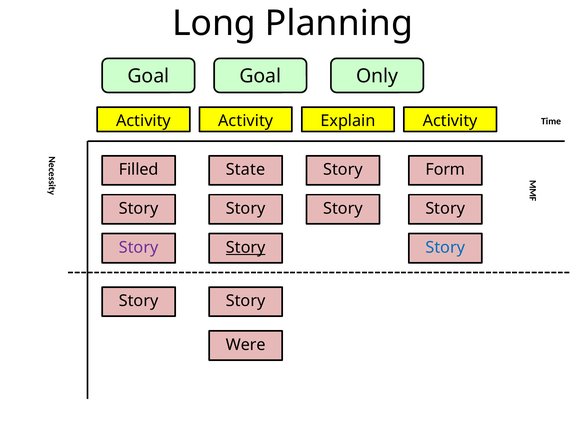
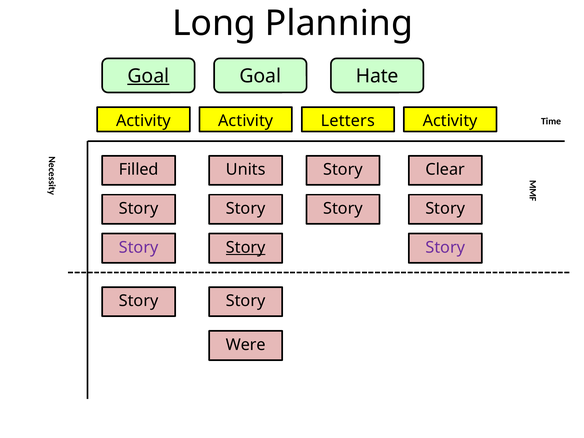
Goal underline: none -> present (148, 76)
Only: Only -> Hate (377, 76)
Explain: Explain -> Letters (348, 121)
State: State -> Units (246, 169)
Form: Form -> Clear (445, 169)
Story colour: blue -> purple (445, 247)
